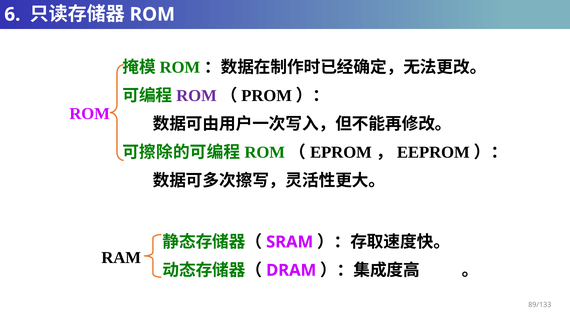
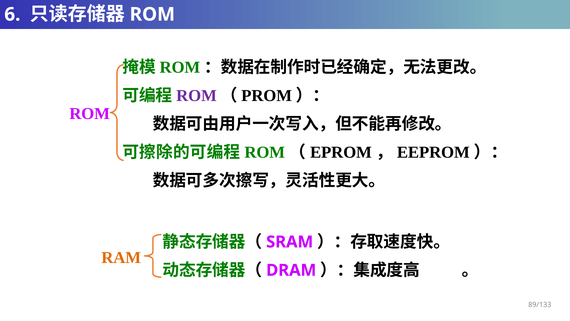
RAM colour: black -> orange (121, 257)
